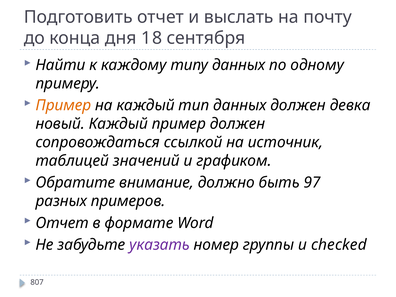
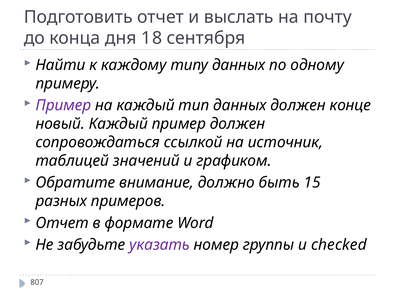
Пример colour: orange -> purple (63, 105)
девка: девка -> конце (350, 105)
97: 97 -> 15 (312, 183)
